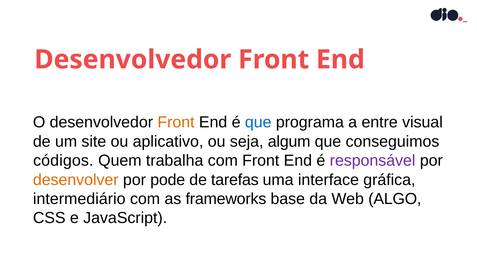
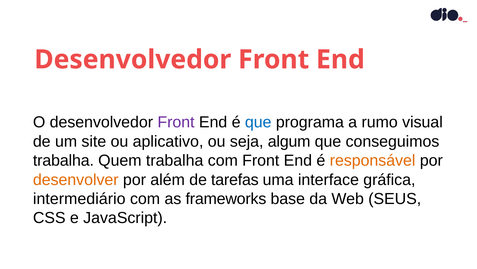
Front colour: orange -> purple (176, 122)
entre: entre -> rumo (380, 122)
códigos: códigos -> trabalha (63, 160)
responsável colour: purple -> orange (373, 160)
pode: pode -> além (168, 179)
ALGO: ALGO -> SEUS (395, 198)
